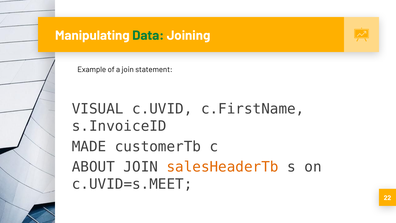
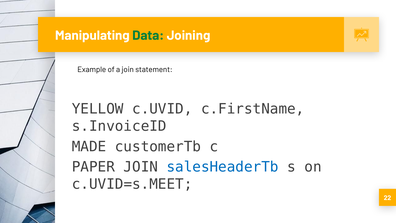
VISUAL: VISUAL -> YELLOW (98, 109)
ABOUT: ABOUT -> PAPER (93, 167)
salesHeaderTb colour: orange -> blue (223, 167)
